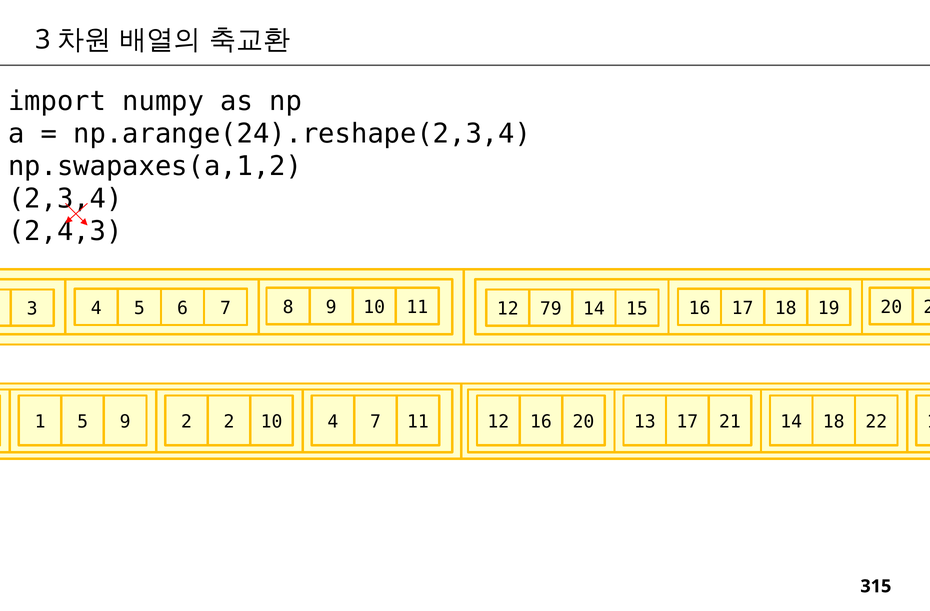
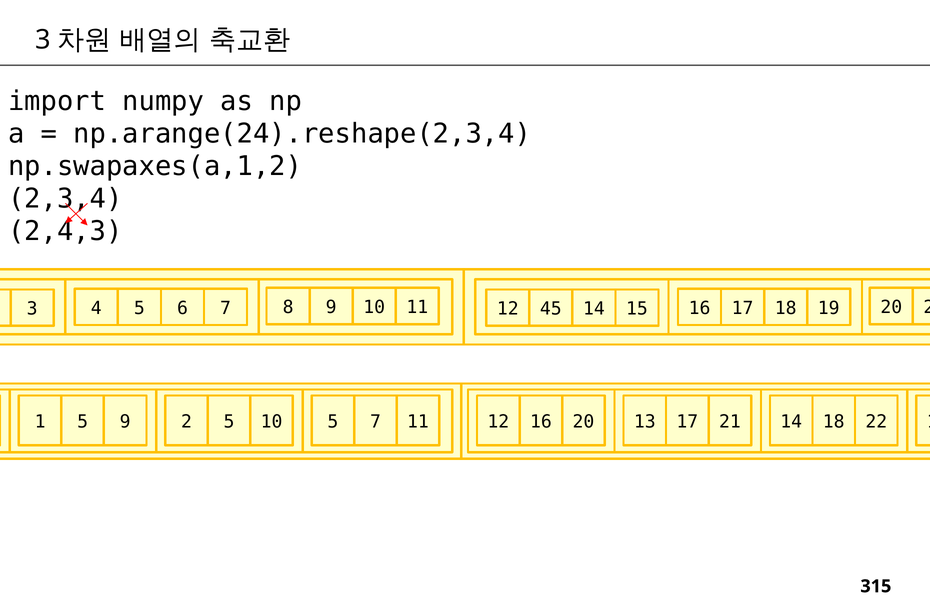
79: 79 -> 45 (551, 309)
2 2: 2 -> 5 (229, 422)
10 4: 4 -> 5 (333, 422)
